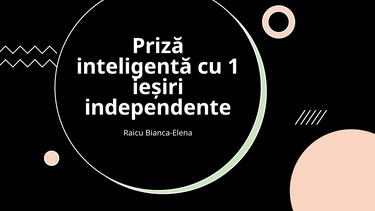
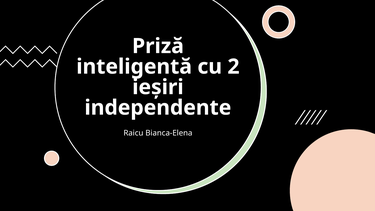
1: 1 -> 2 (233, 67)
